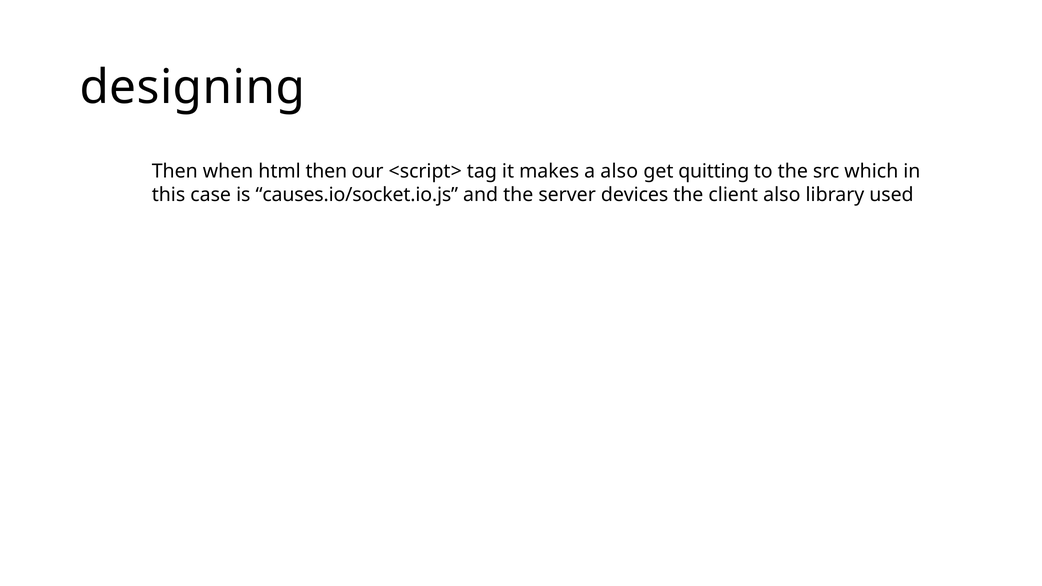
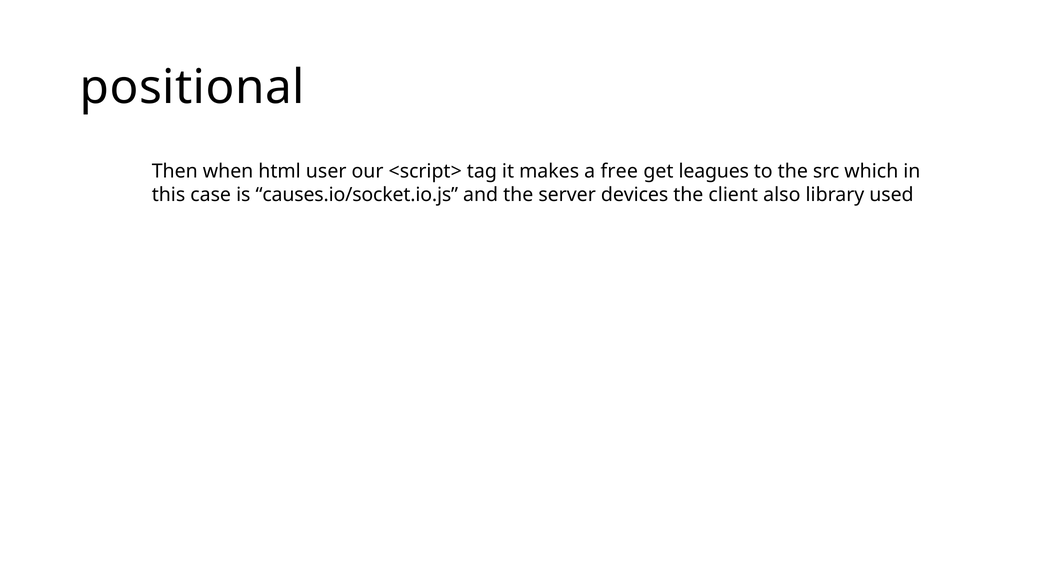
designing: designing -> positional (192, 88)
html then: then -> user (326, 171)
a also: also -> free (619, 171)
quitting: quitting -> leagues (714, 171)
